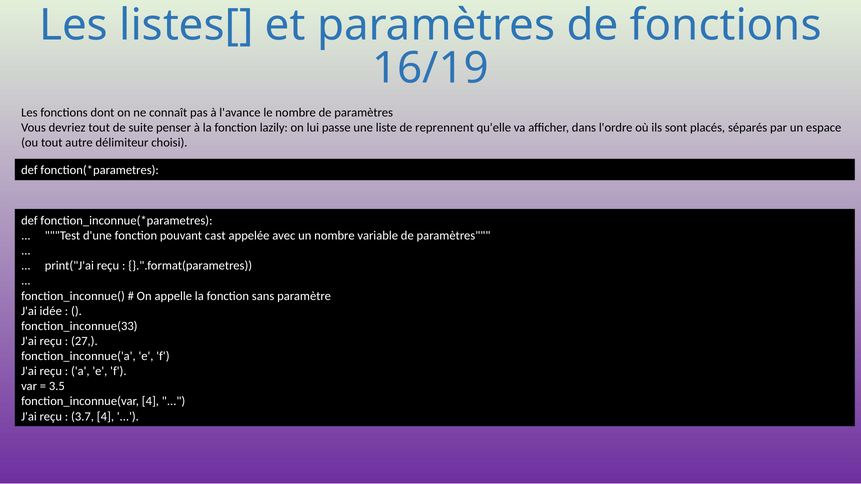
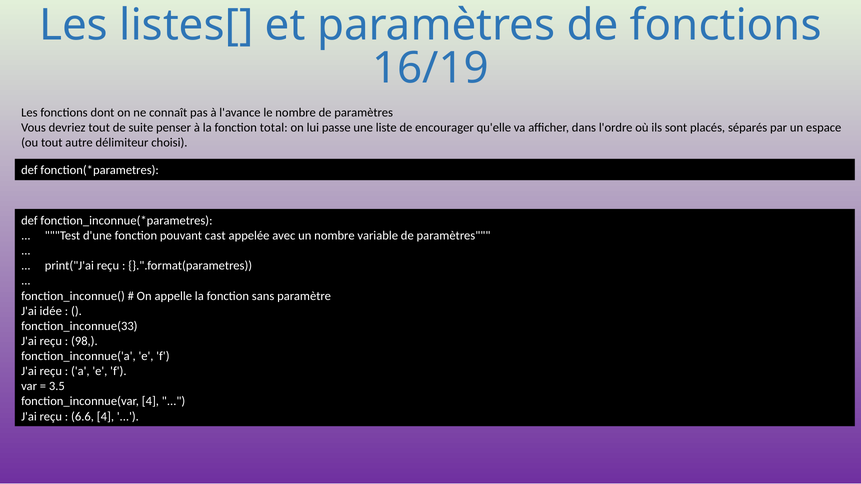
lazily: lazily -> total (274, 128)
reprennent: reprennent -> encourager (445, 128)
27: 27 -> 98 (84, 341)
3.7: 3.7 -> 6.6 (83, 417)
